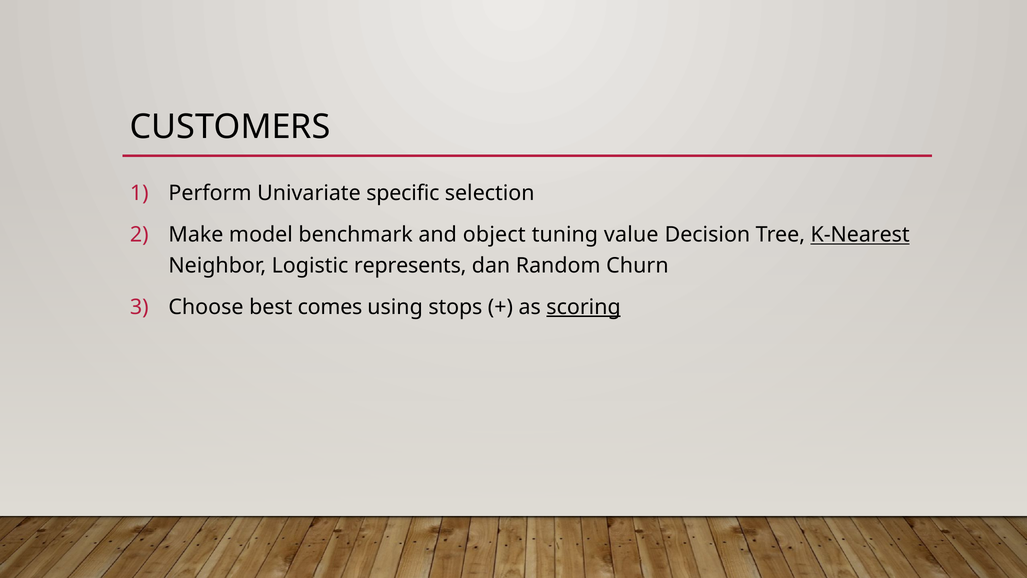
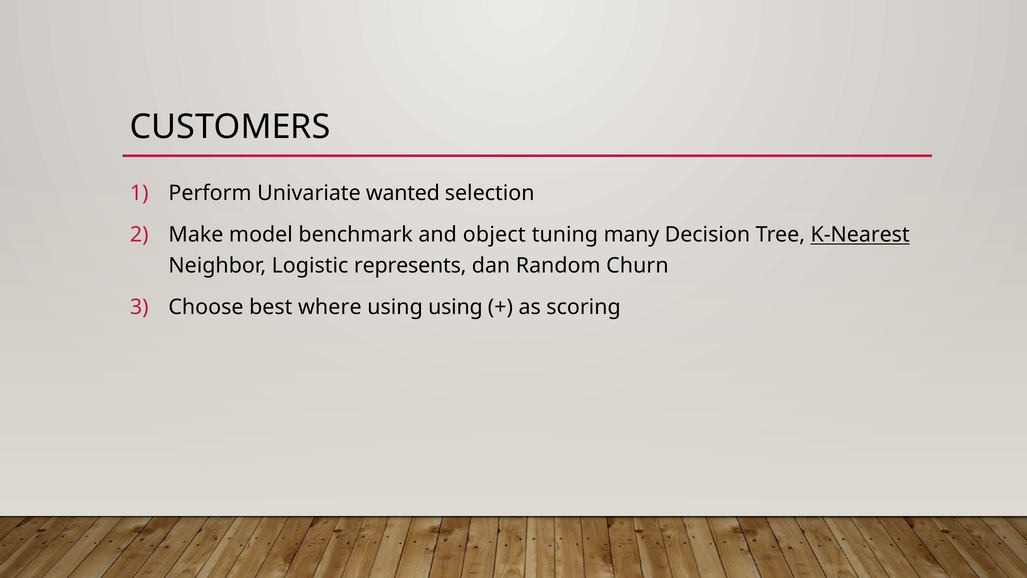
specific: specific -> wanted (403, 193)
value: value -> many (631, 235)
comes: comes -> where (330, 307)
using stops: stops -> using (455, 307)
scoring underline: present -> none (584, 307)
